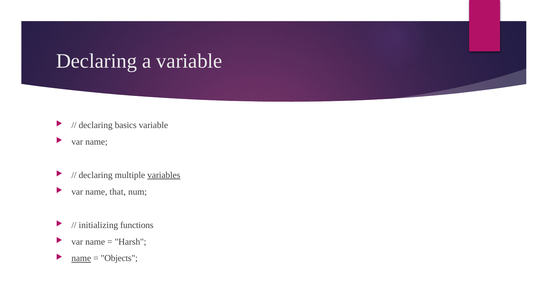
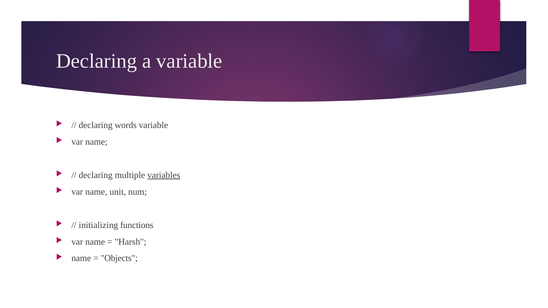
basics: basics -> words (126, 125)
that: that -> unit (118, 192)
name underline: present -> none (81, 259)
